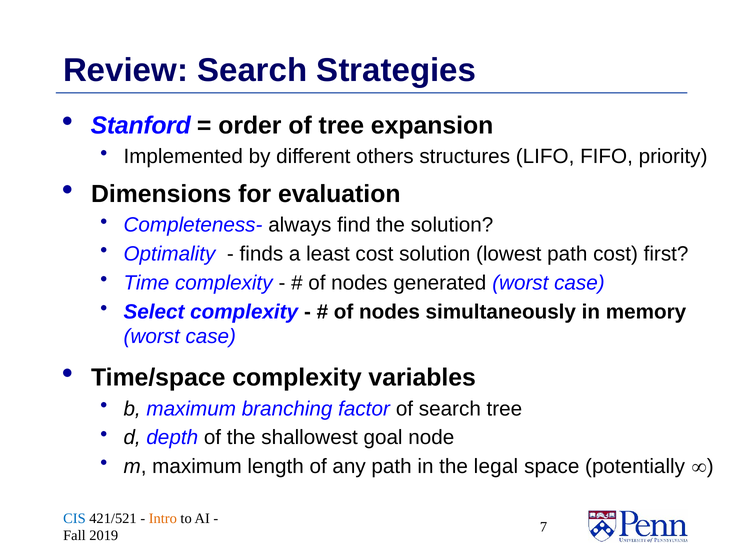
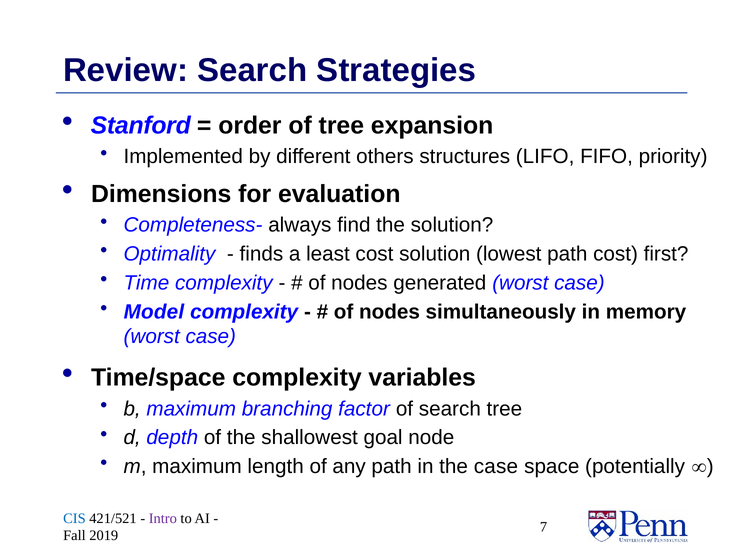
Select: Select -> Model (154, 312)
the legal: legal -> case (496, 467)
Intro colour: orange -> purple (163, 519)
